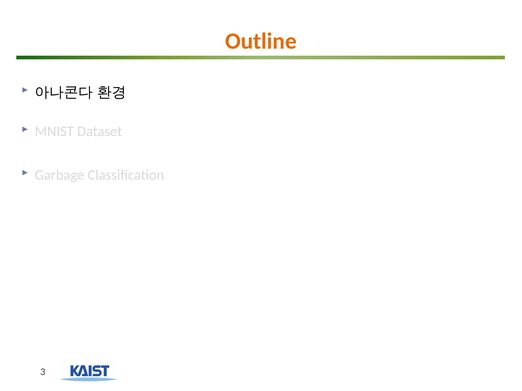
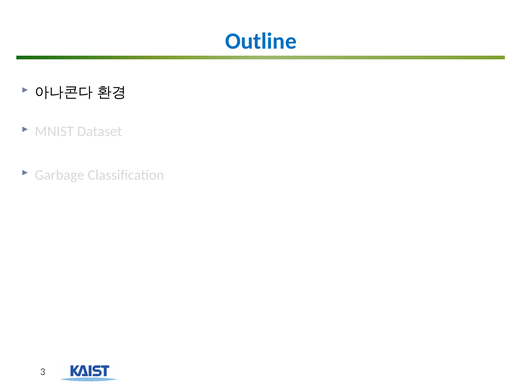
Outline colour: orange -> blue (261, 41)
